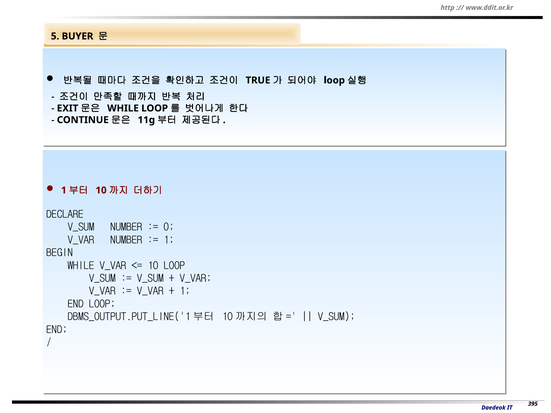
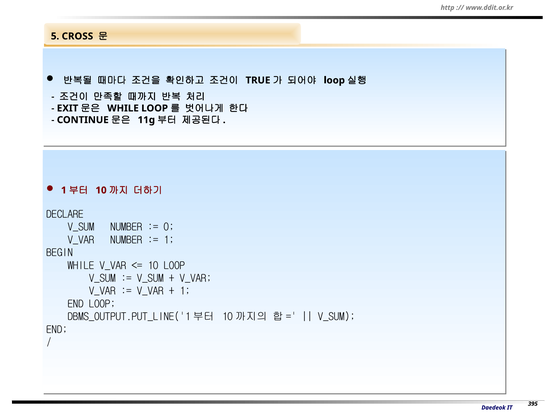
BUYER: BUYER -> CROSS (77, 36)
